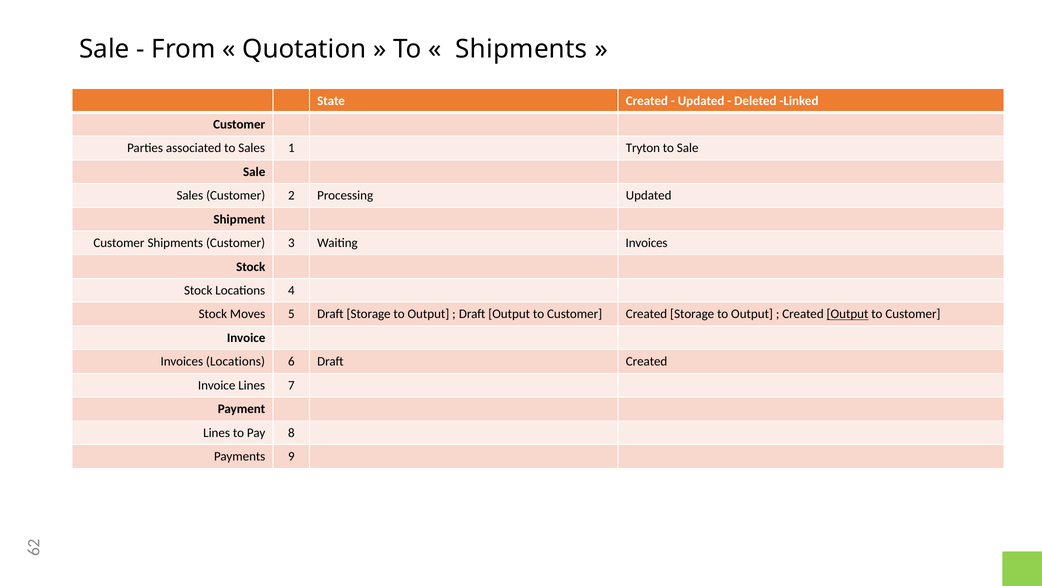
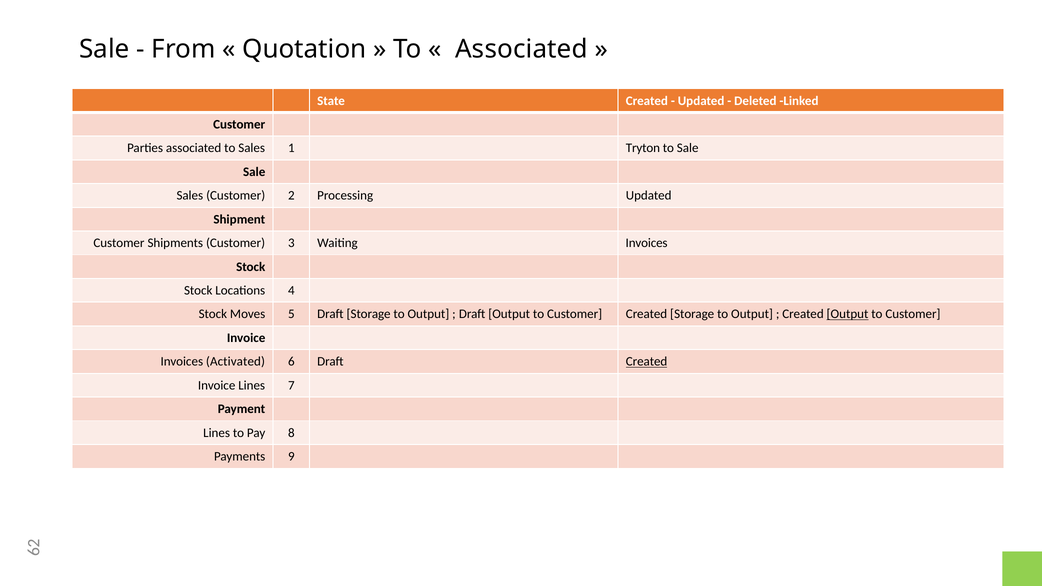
Shipments: Shipments -> Associated (521, 49)
Invoices Locations: Locations -> Activated (235, 362)
Created underline: none -> present (647, 362)
